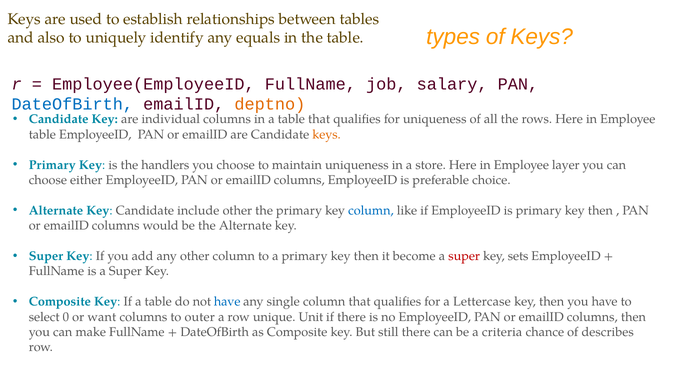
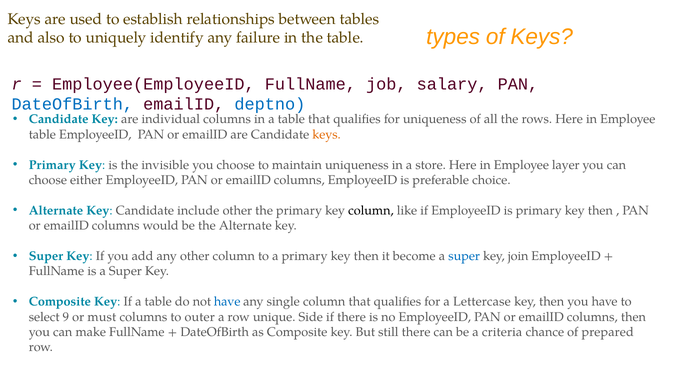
equals: equals -> failure (258, 38)
deptno colour: orange -> blue (270, 104)
handlers: handlers -> invisible (165, 165)
column colour: blue -> black (371, 210)
super colour: red -> blue (464, 256)
sets: sets -> join (518, 256)
0: 0 -> 9 (66, 317)
want: want -> must (102, 317)
Unit: Unit -> Side (311, 317)
describes: describes -> prepared (608, 332)
